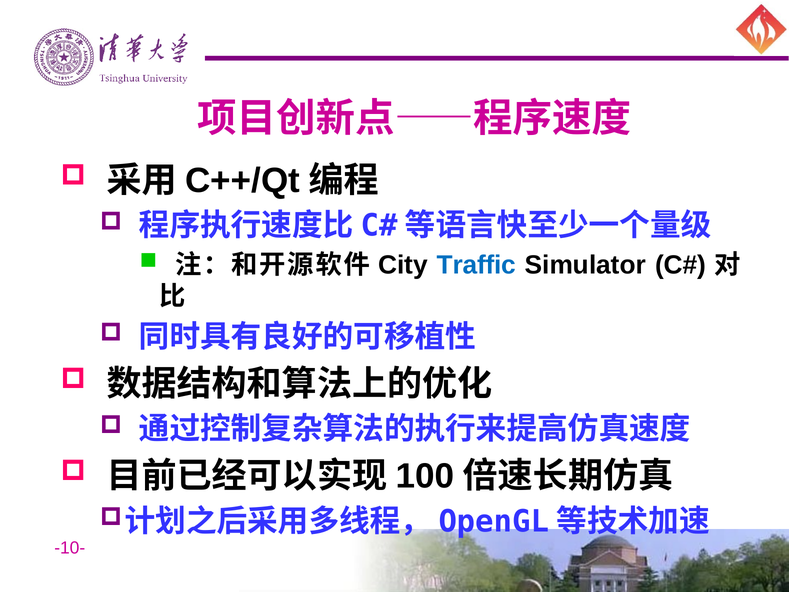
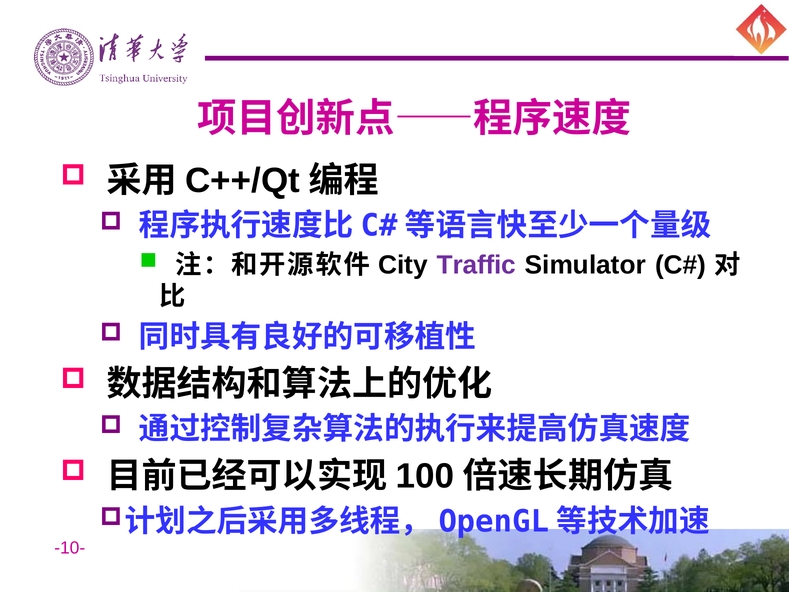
Traffic colour: blue -> purple (476, 265)
